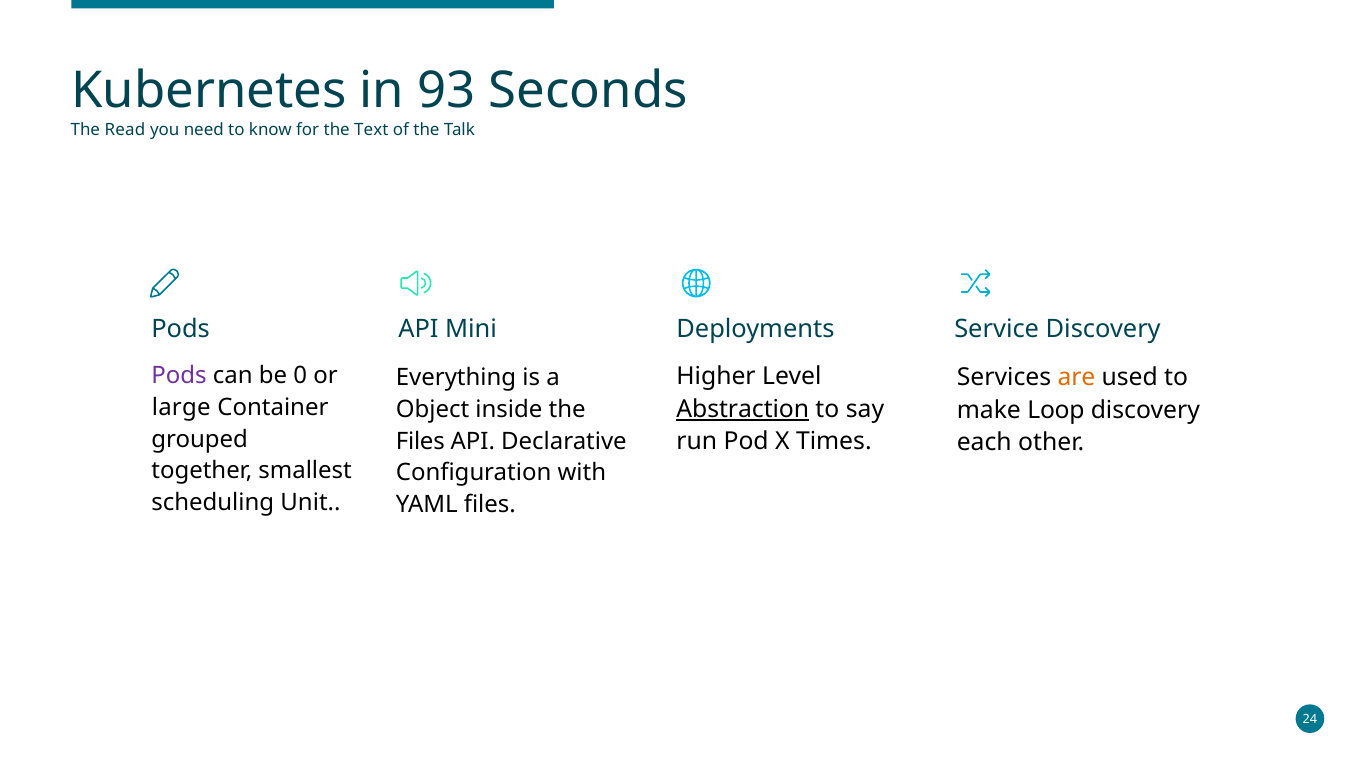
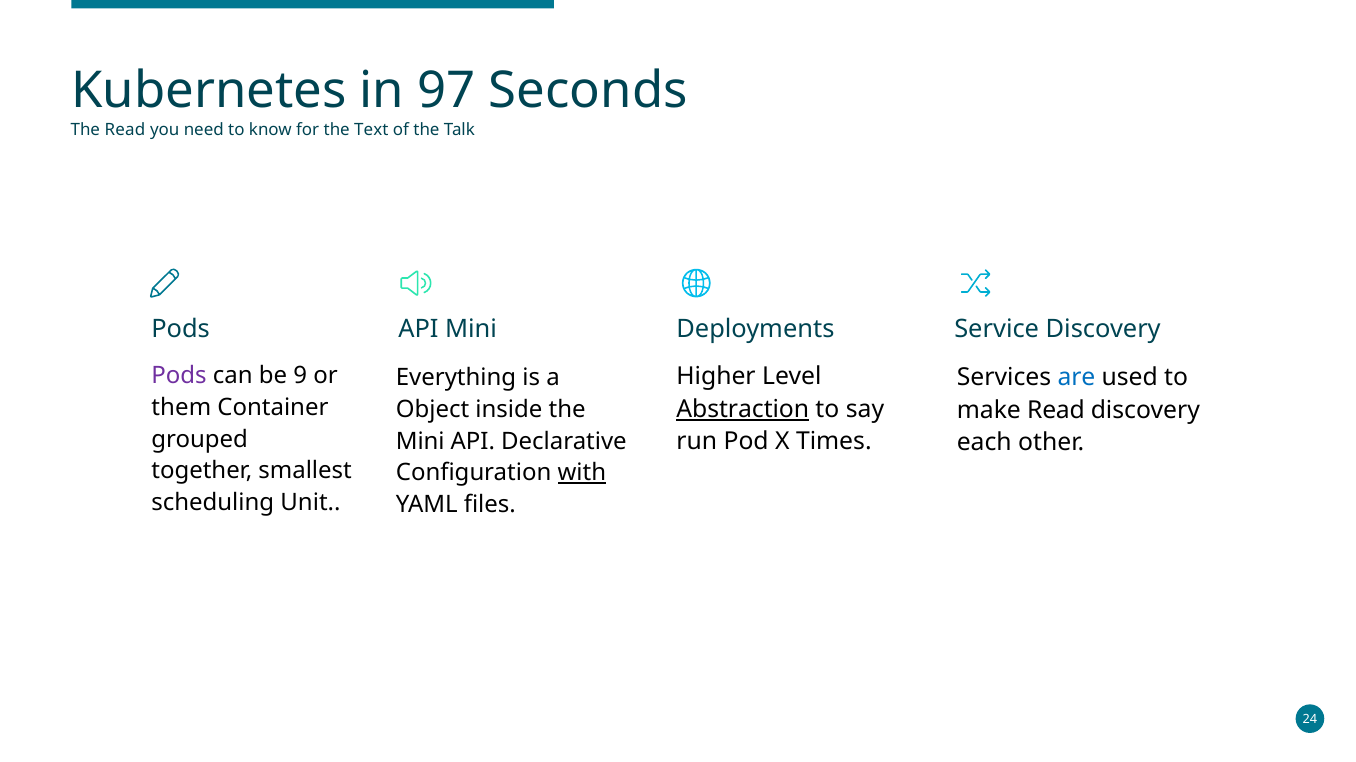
93: 93 -> 97 (447, 91)
0: 0 -> 9 (300, 376)
are colour: orange -> blue (1076, 378)
large: large -> them (181, 408)
make Loop: Loop -> Read (1056, 410)
Files: Files -> Mini (420, 442)
with underline: none -> present (582, 473)
